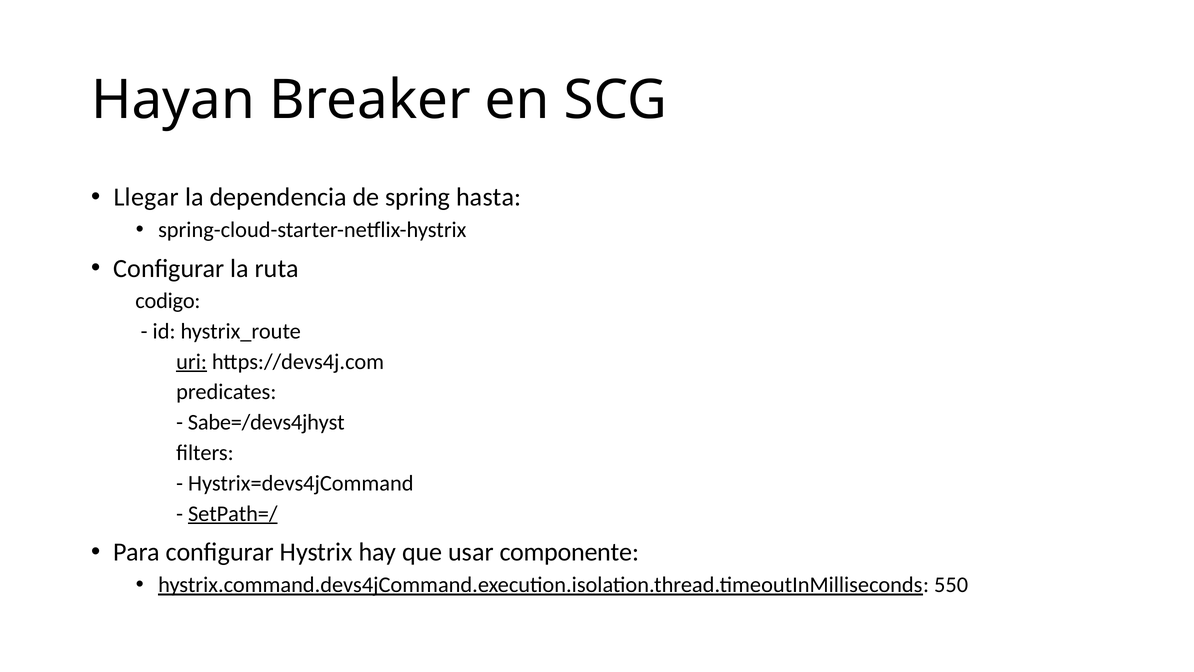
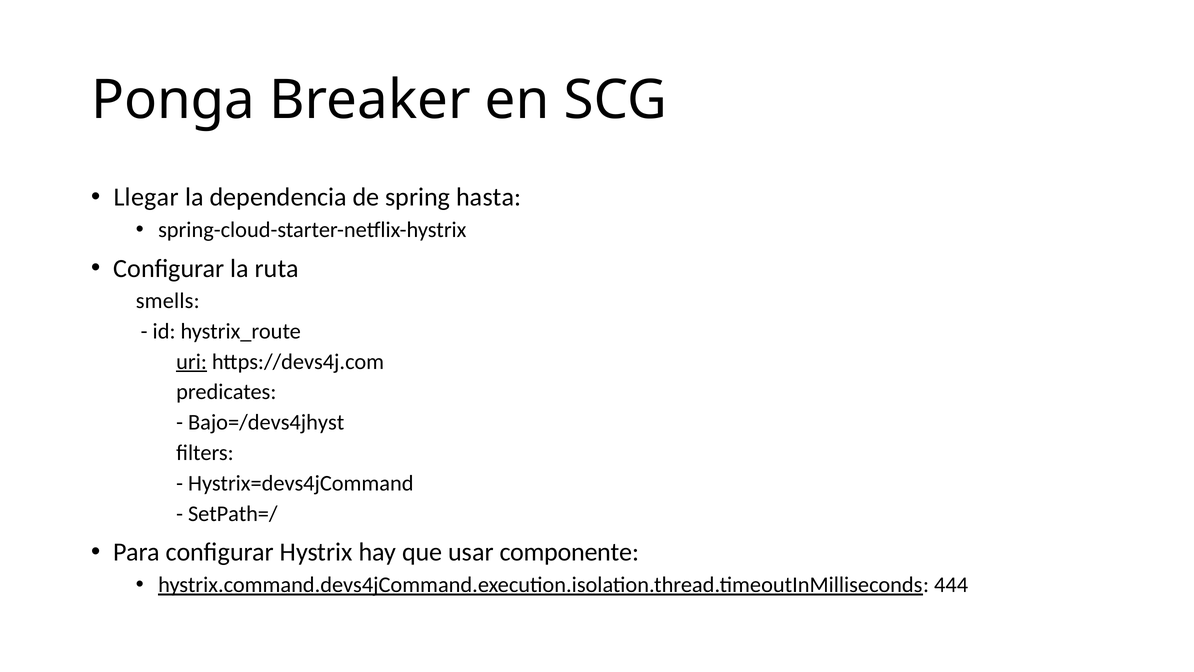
Hayan: Hayan -> Ponga (173, 100)
codigo: codigo -> smells (168, 301)
Sabe=/devs4jhyst: Sabe=/devs4jhyst -> Bajo=/devs4jhyst (266, 422)
SetPath=/ underline: present -> none (233, 513)
550: 550 -> 444 (951, 584)
